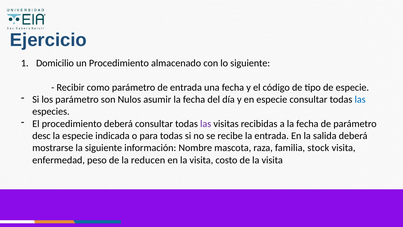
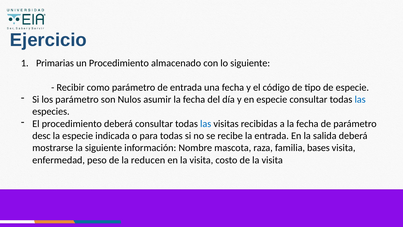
Domicilio: Domicilio -> Primarias (55, 63)
las colour: purple -> blue (206, 124)
stock: stock -> bases (318, 148)
